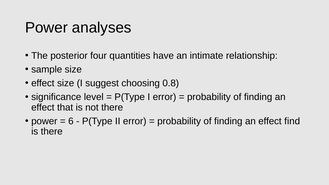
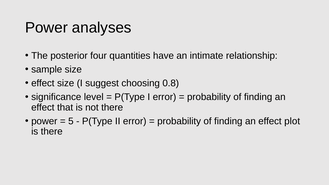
6: 6 -> 5 (71, 121)
find: find -> plot (292, 121)
